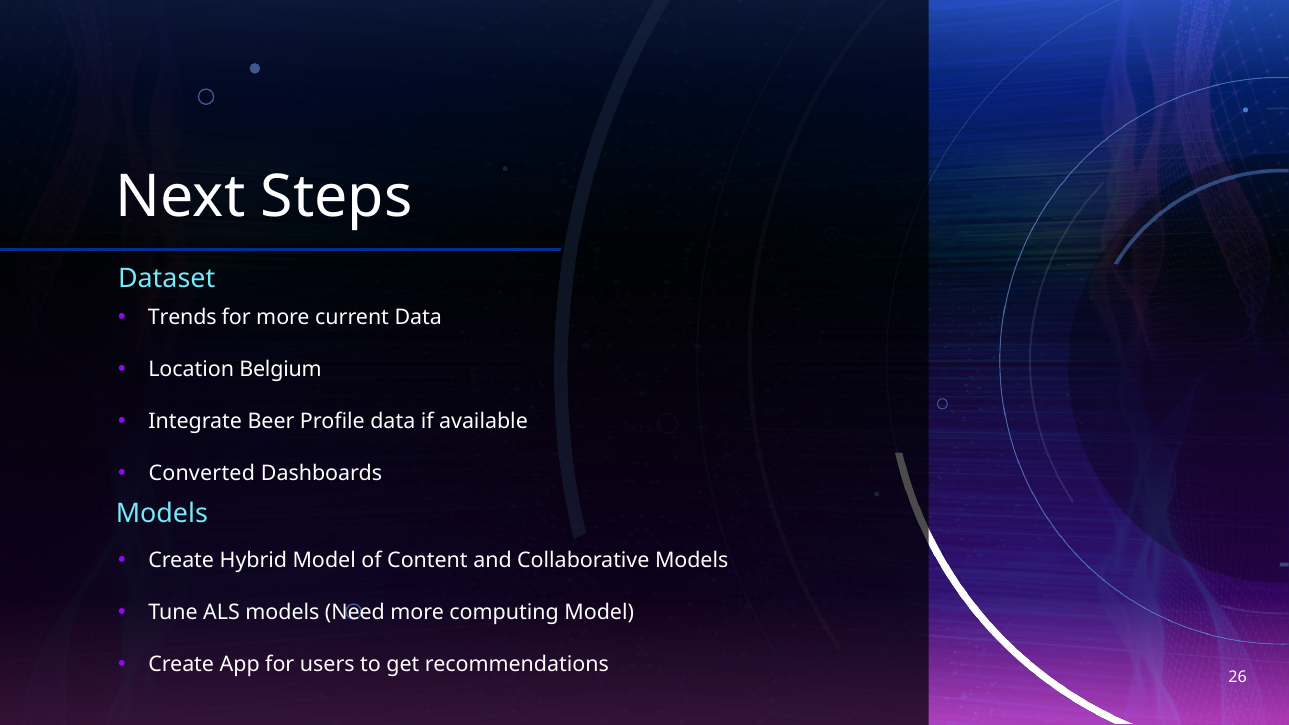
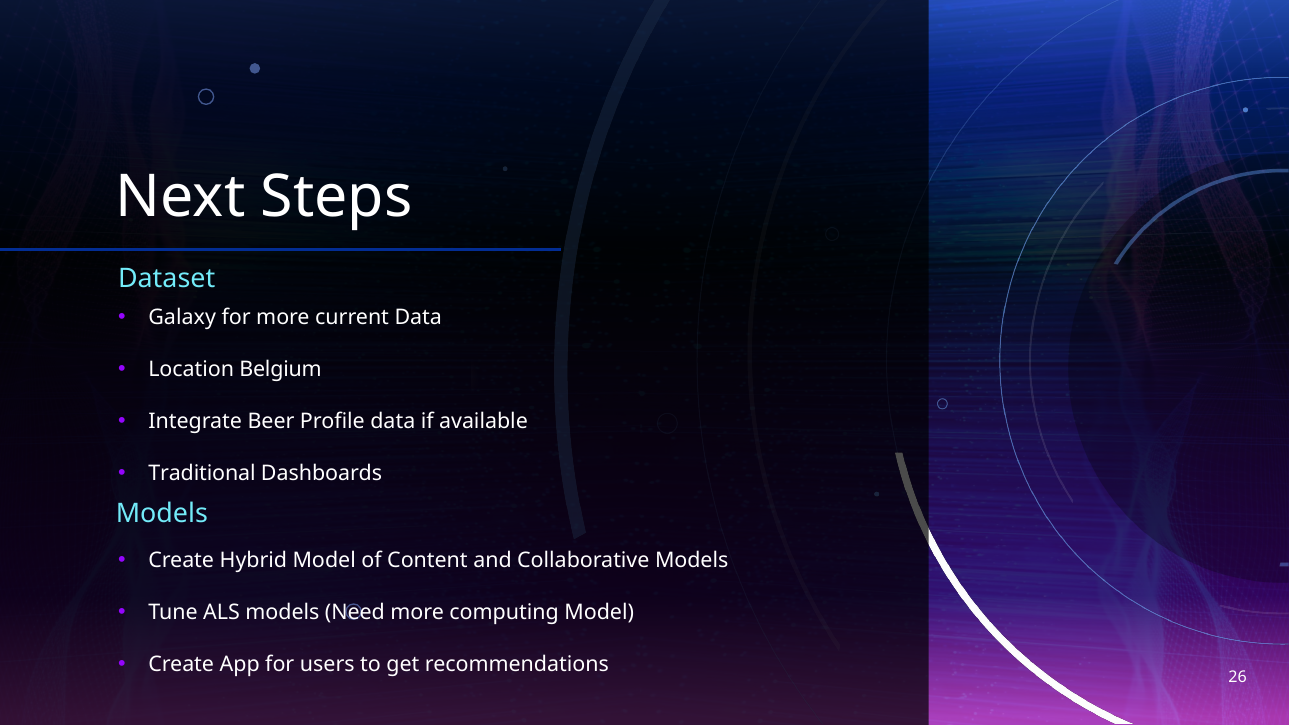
Trends: Trends -> Galaxy (182, 318)
Converted: Converted -> Traditional (202, 474)
